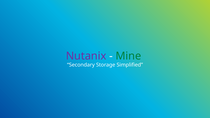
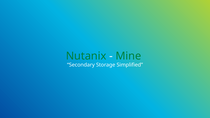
Nutanix colour: purple -> green (86, 56)
